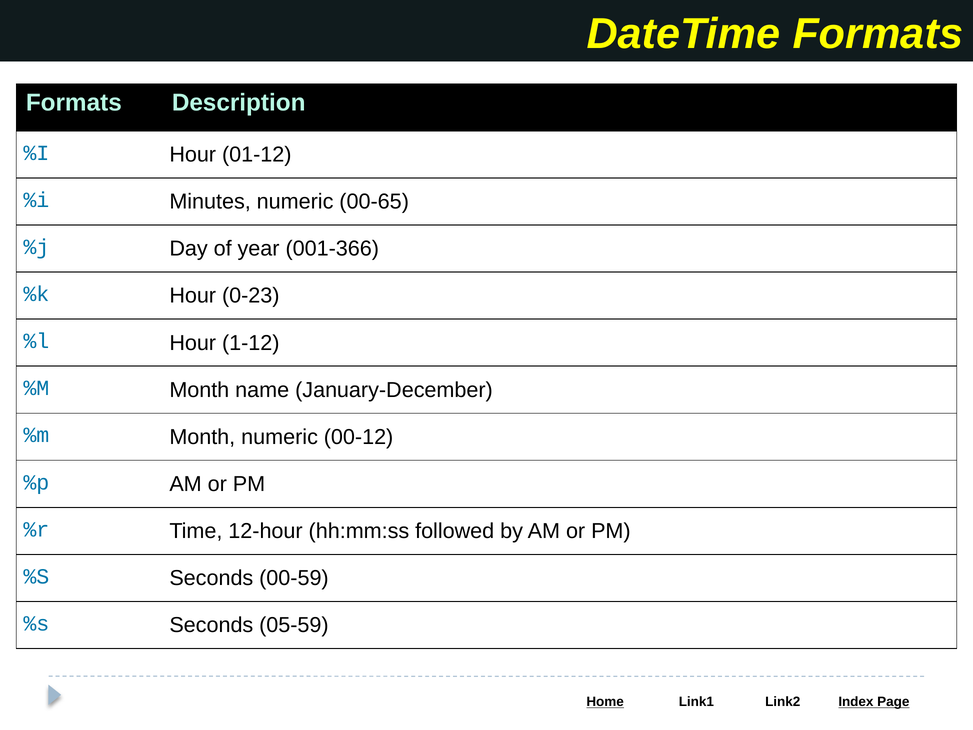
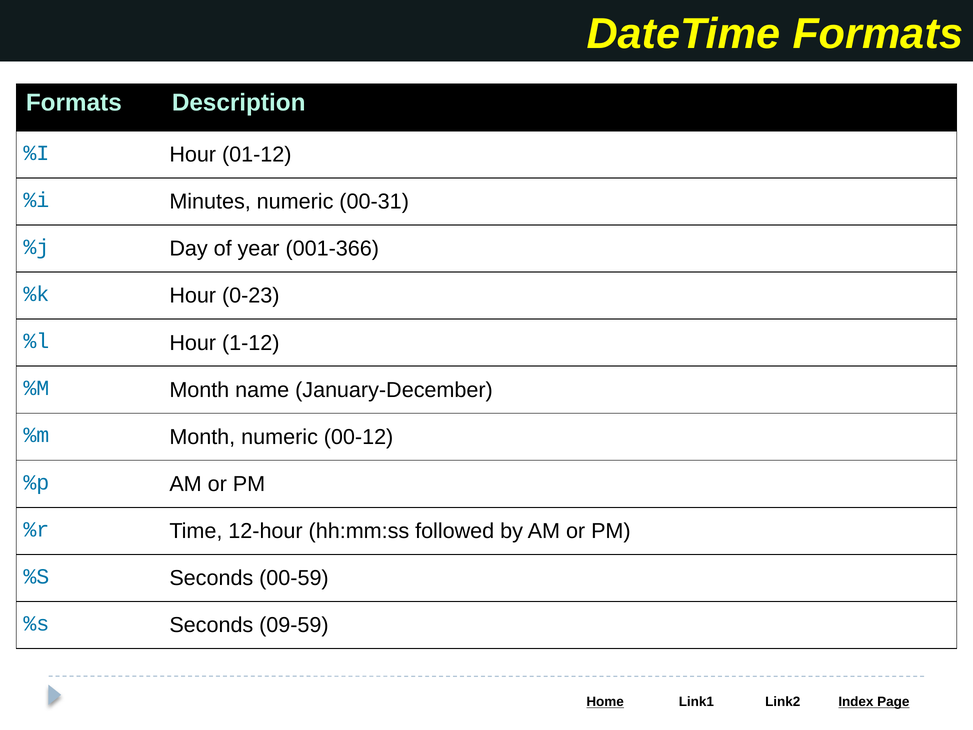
00-65: 00-65 -> 00-31 (374, 202)
05-59: 05-59 -> 09-59 (294, 625)
